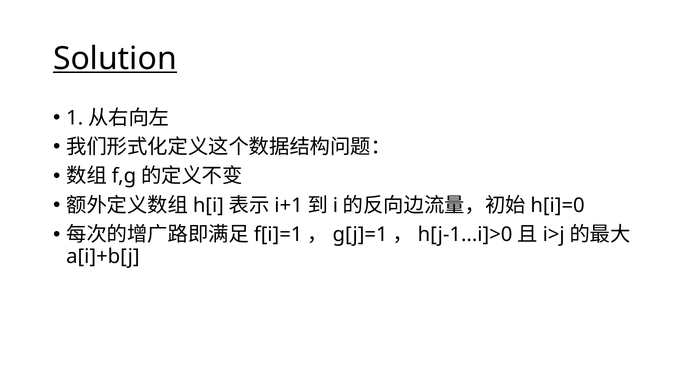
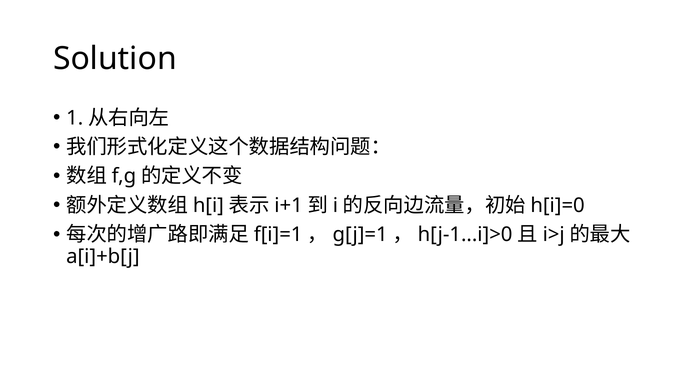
Solution underline: present -> none (115, 59)
